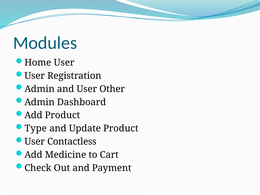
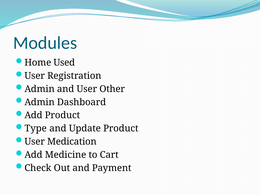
Home User: User -> Used (64, 63)
Contactless: Contactless -> Medication (72, 142)
